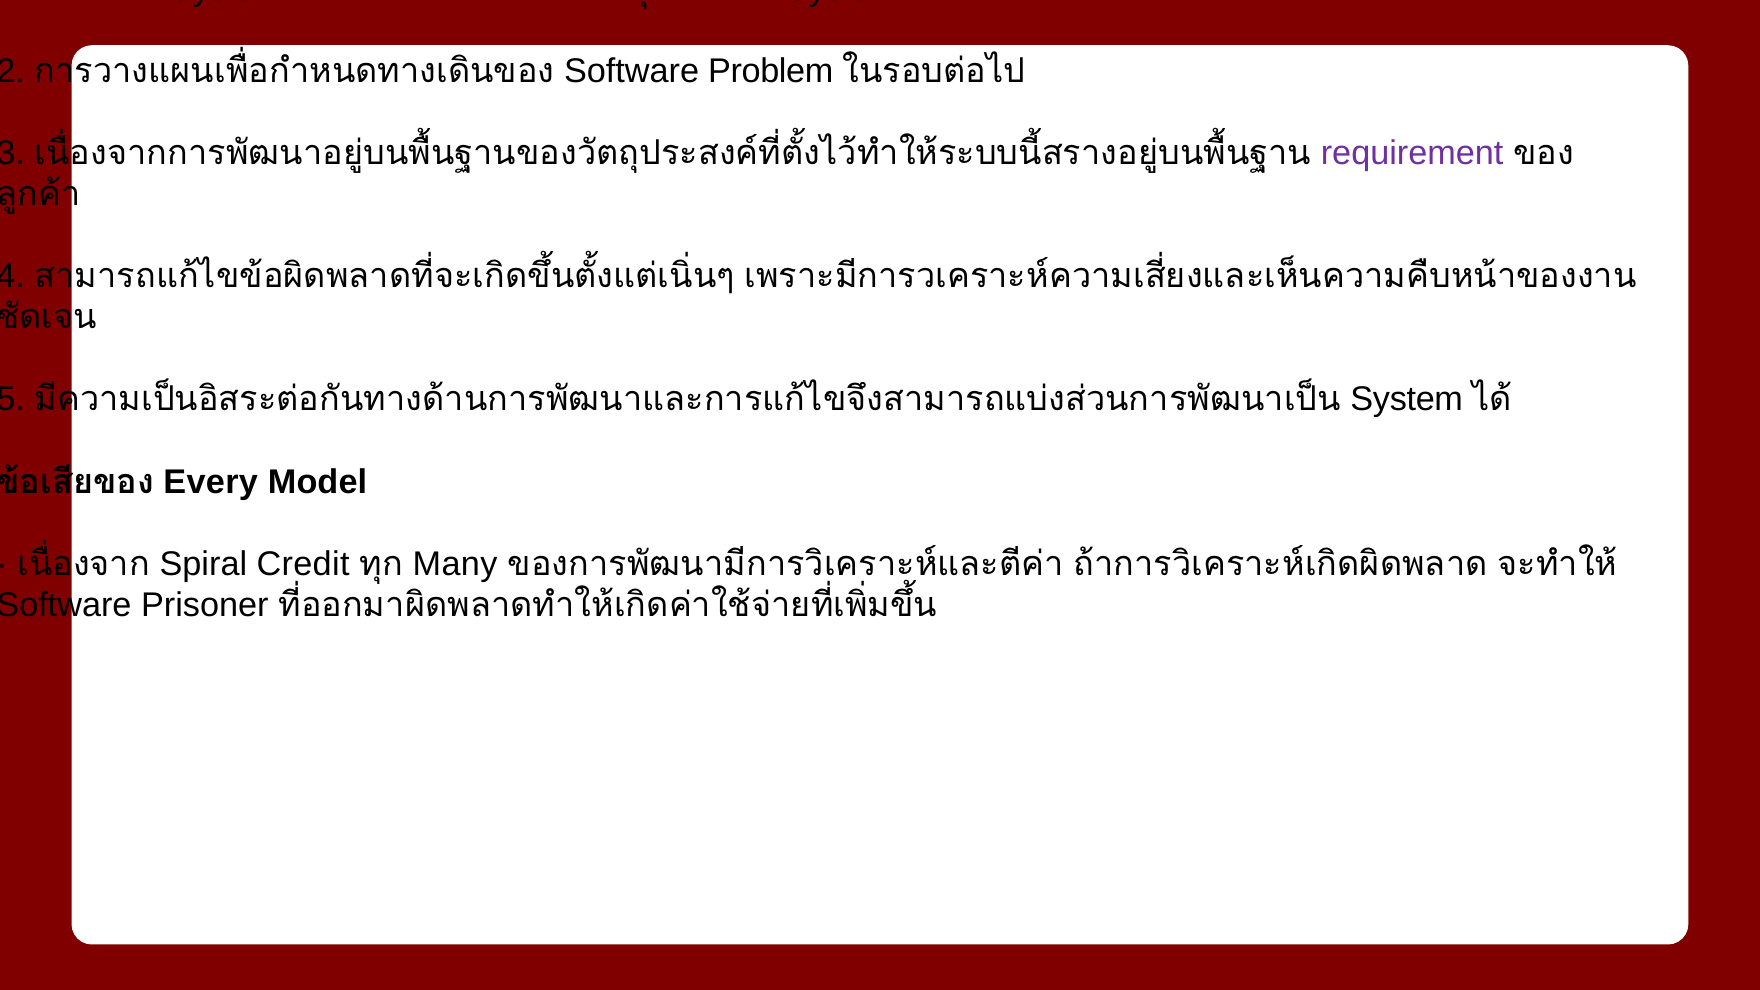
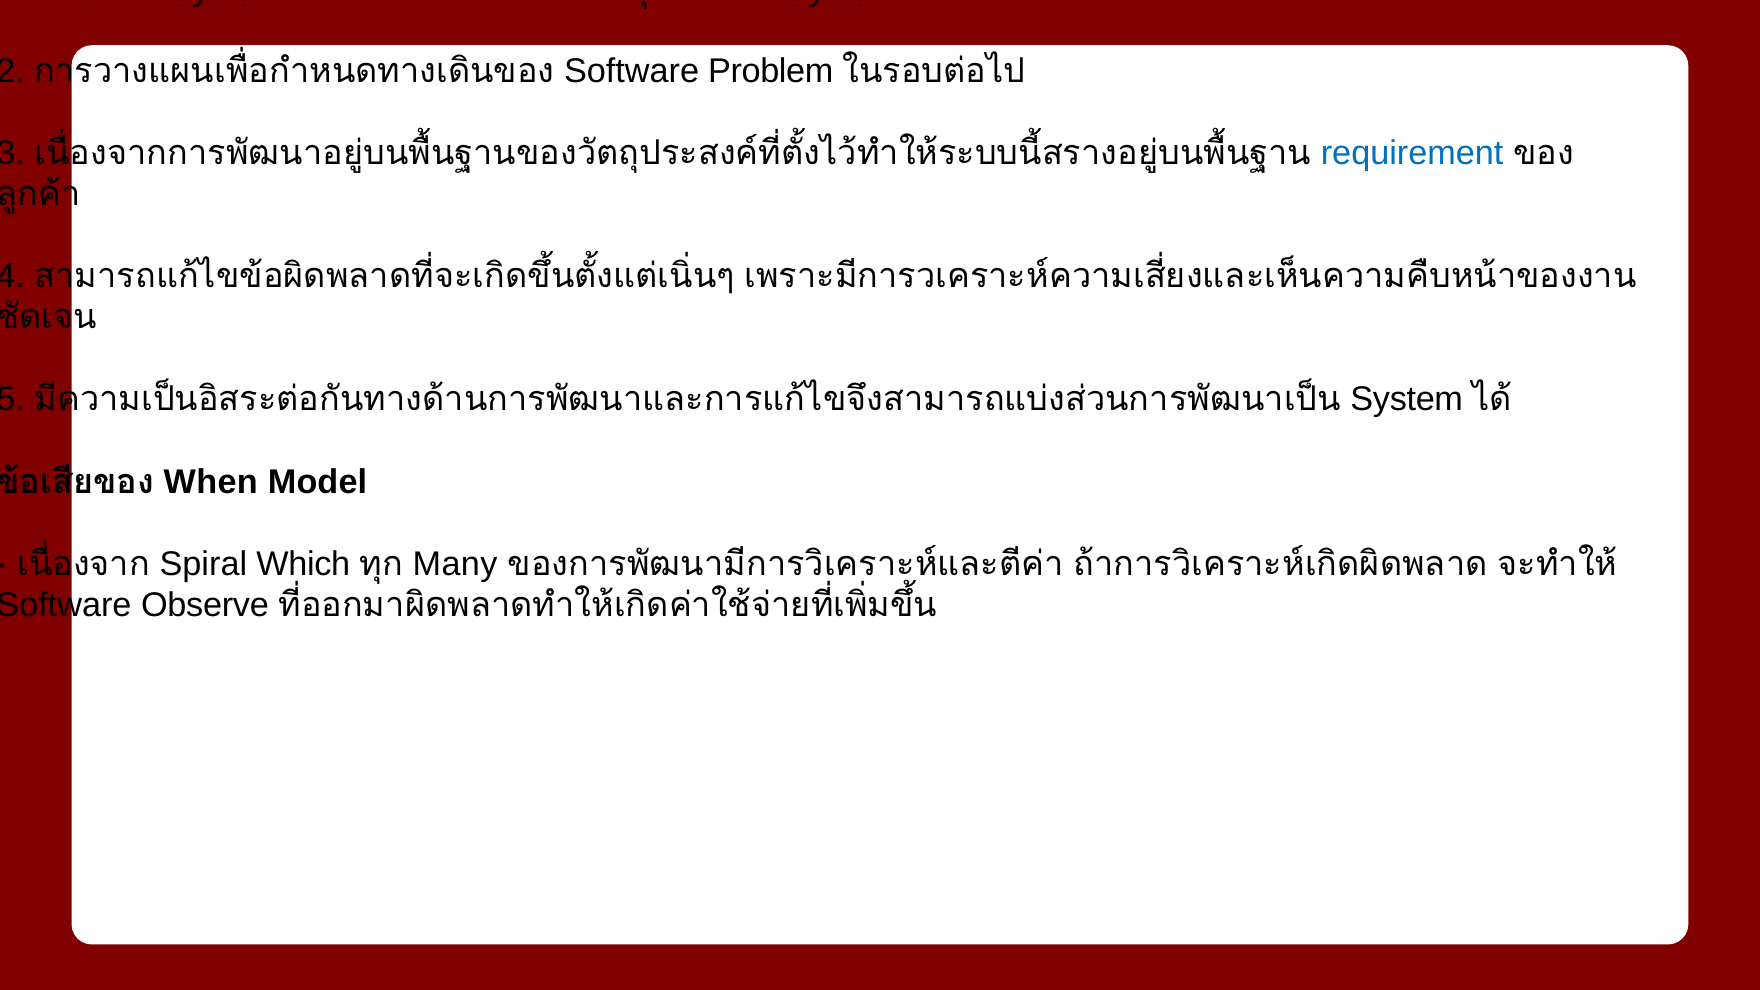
requirement colour: purple -> blue (1412, 153)
Every: Every -> When (211, 482)
Credit: Credit -> Which (303, 564)
Prisoner: Prisoner -> Observe (205, 605)
